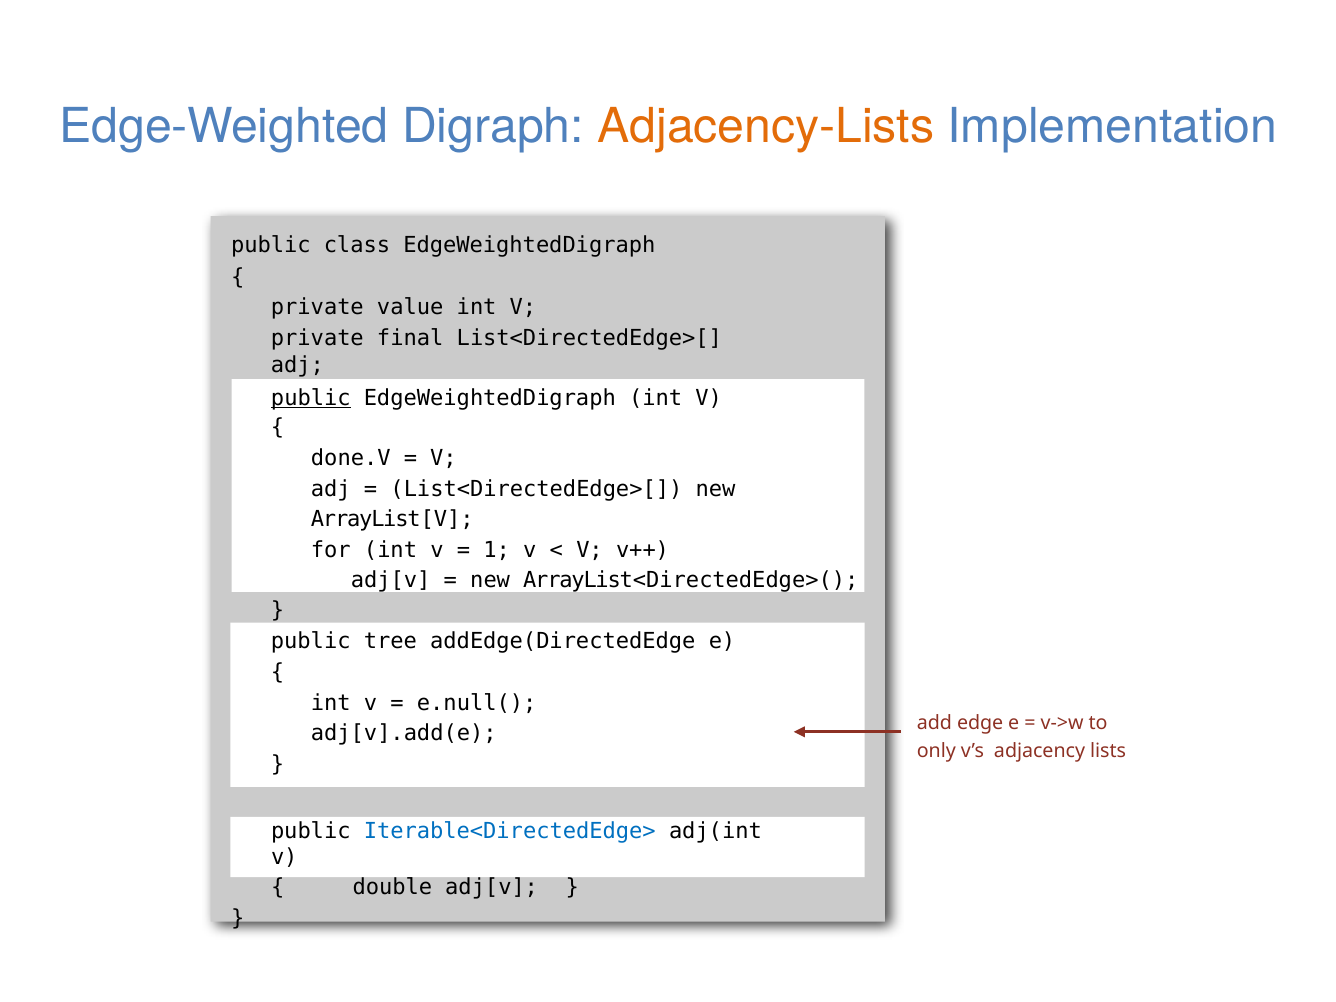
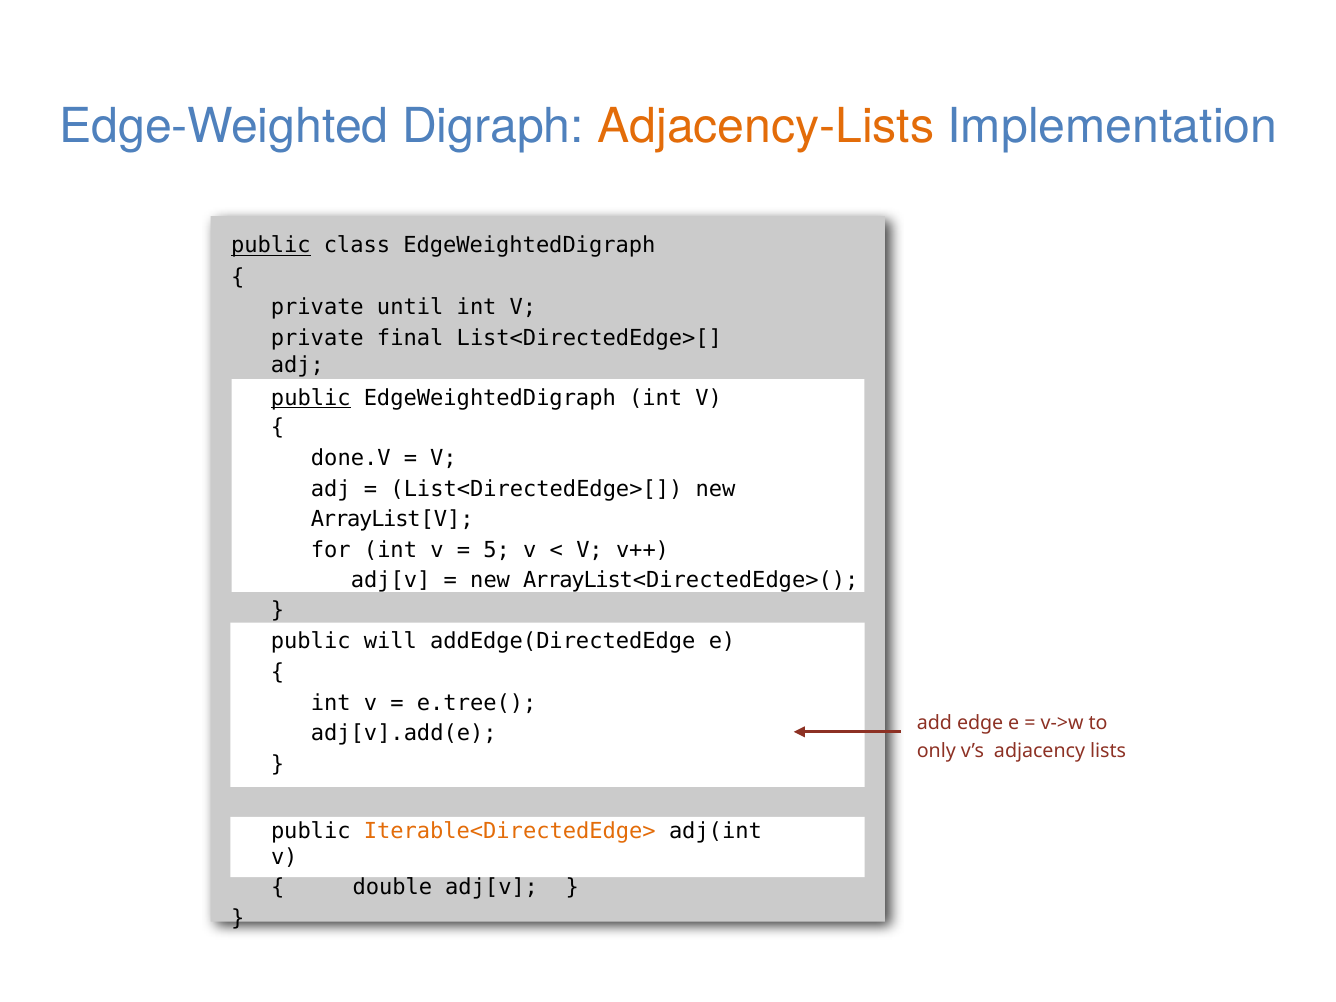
public underline: none -> present (271, 246)
value: value -> until (410, 307)
1: 1 -> 5 (497, 550)
tree: tree -> will (390, 642)
e.null(: e.null( -> e.tree( (477, 703)
Iterable<DirectedEdge> colour: blue -> orange (510, 831)
